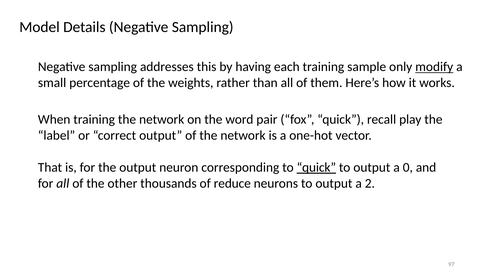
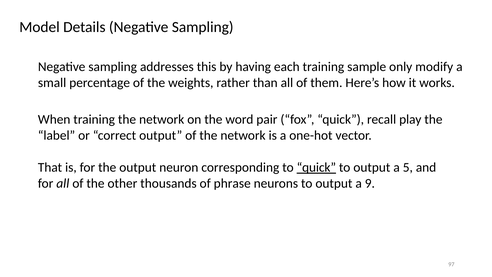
modify underline: present -> none (434, 67)
0: 0 -> 5 (408, 167)
reduce: reduce -> phrase (232, 183)
2: 2 -> 9 (370, 183)
